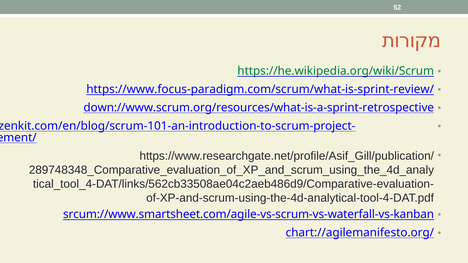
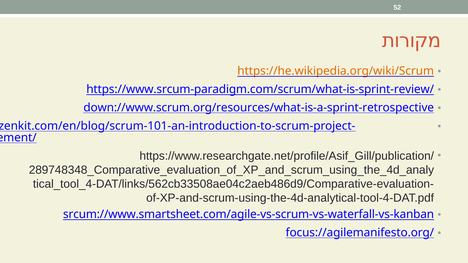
https://he.wikipedia.org/wiki/Scrum colour: green -> orange (336, 71)
https://www.focus-paradigm.com/scrum/what-is-sprint-review/: https://www.focus-paradigm.com/scrum/what-is-sprint-review/ -> https://www.srcum-paradigm.com/scrum/what-is-sprint-review/ (260, 89)
chart://agilemanifesto.org/: chart://agilemanifesto.org/ -> focus://agilemanifesto.org/ (360, 233)
